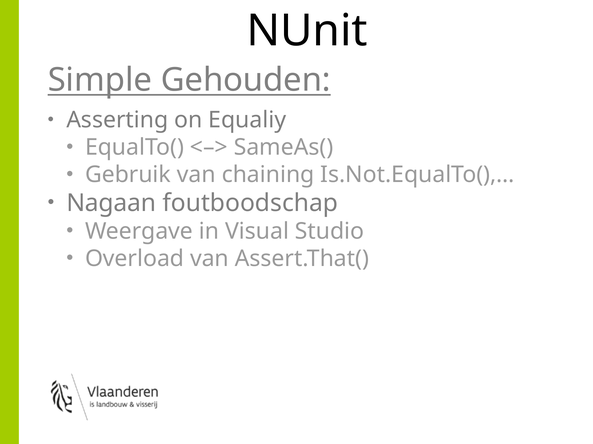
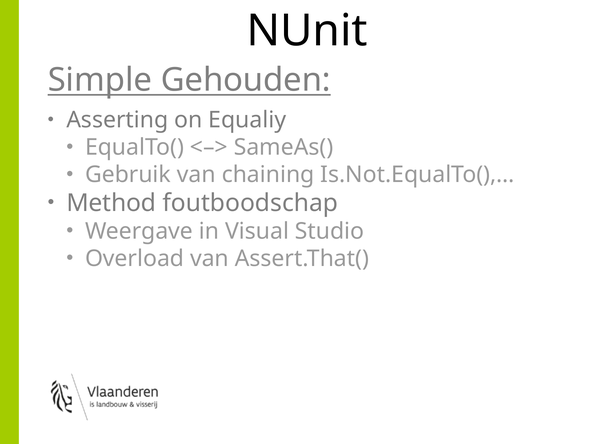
Nagaan: Nagaan -> Method (111, 203)
